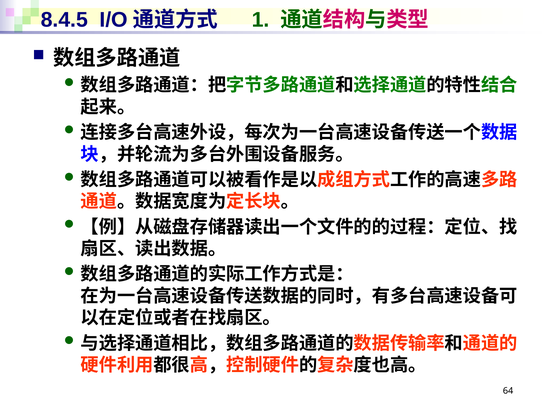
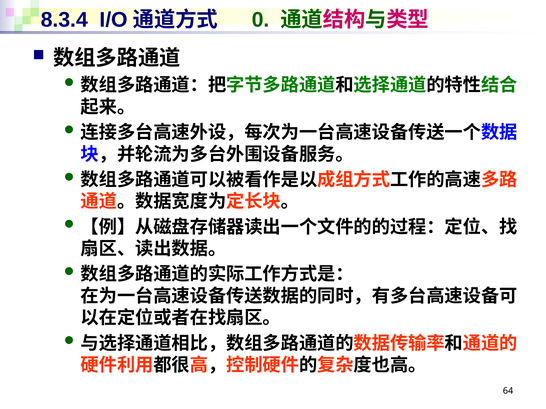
8.4.5: 8.4.5 -> 8.3.4 (64, 20)
1: 1 -> 0 (261, 20)
